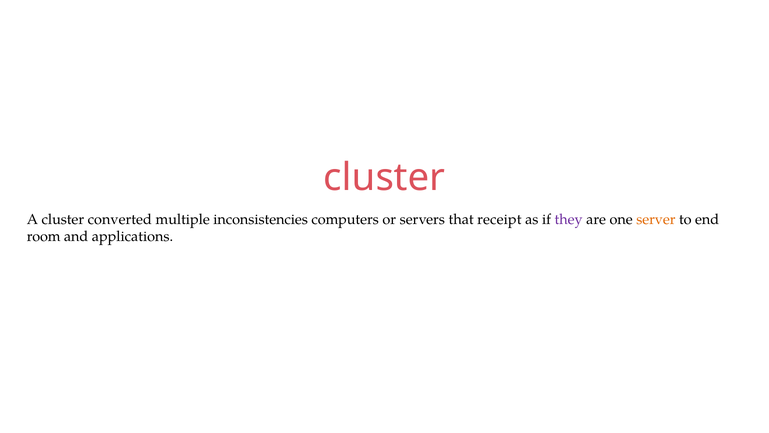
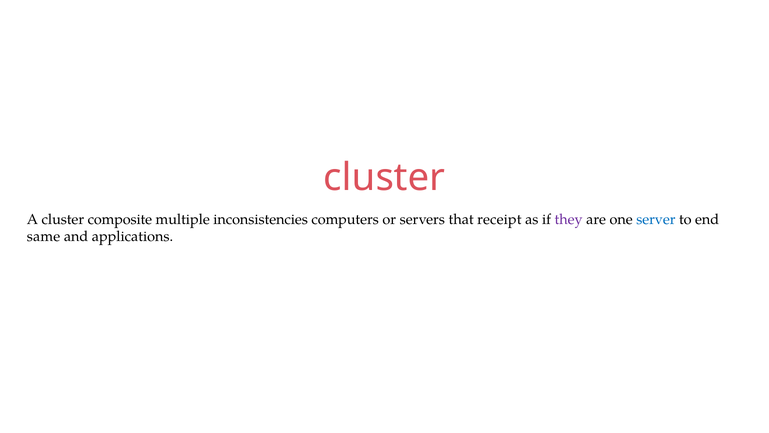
converted: converted -> composite (120, 219)
server colour: orange -> blue (656, 219)
room: room -> same (43, 236)
